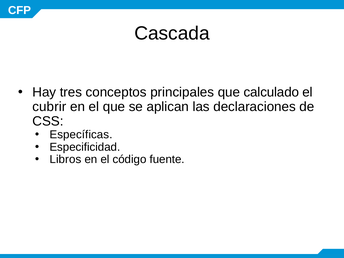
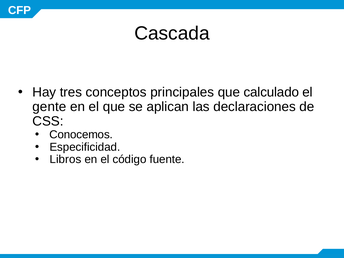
cubrir: cubrir -> gente (49, 107)
Específicas: Específicas -> Conocemos (81, 135)
